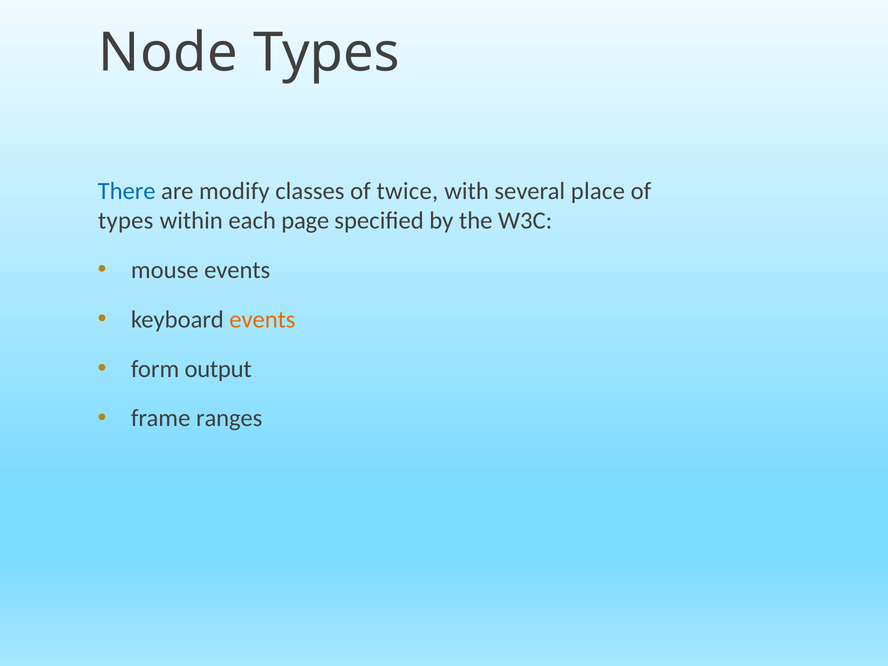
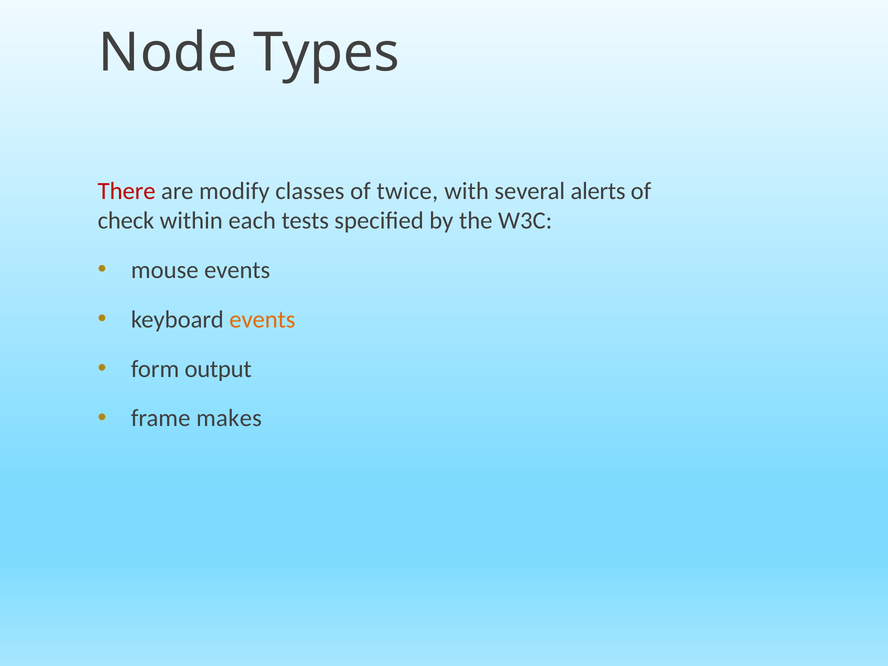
There colour: blue -> red (127, 191)
place: place -> alerts (598, 191)
types: types -> check (126, 221)
page: page -> tests (305, 221)
ranges: ranges -> makes (229, 418)
